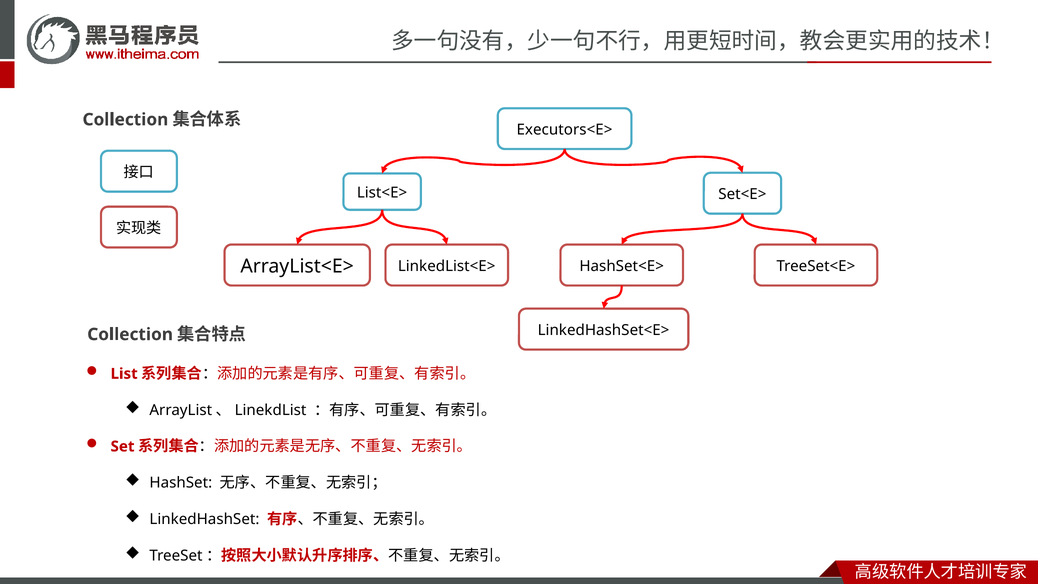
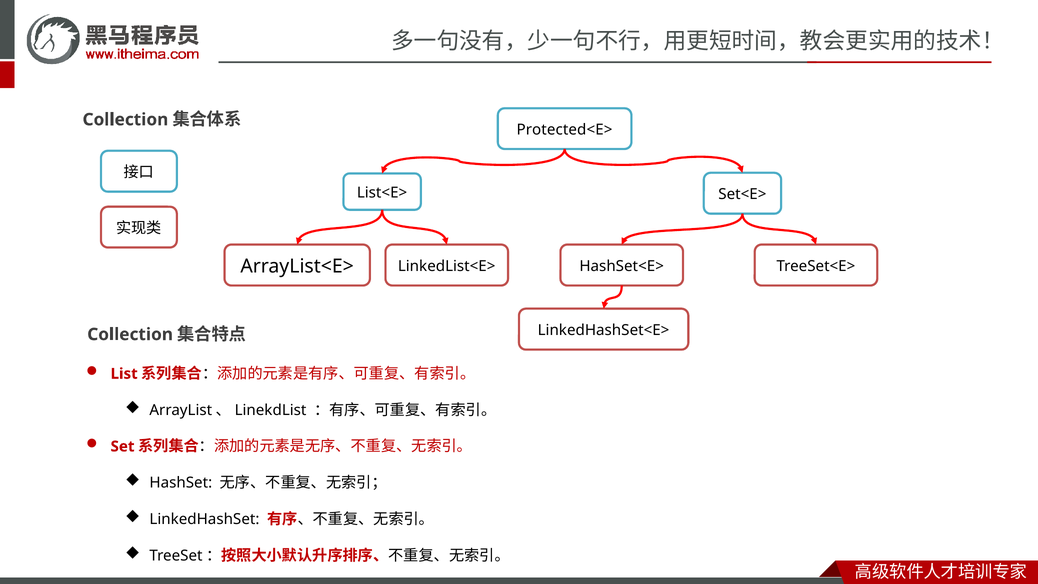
Executors<E>: Executors<E> -> Protected<E> (564, 130)
